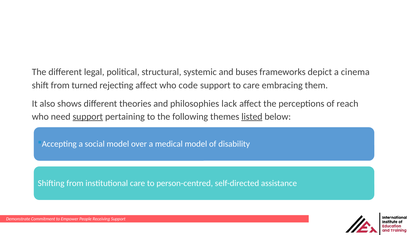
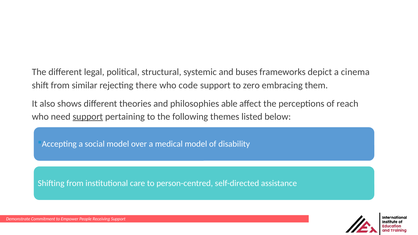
turned: turned -> similar (85, 85)
rejecting affect: affect -> there (146, 85)
to care: care -> zero (251, 85)
lack: lack -> able (229, 104)
listed underline: present -> none (252, 117)
